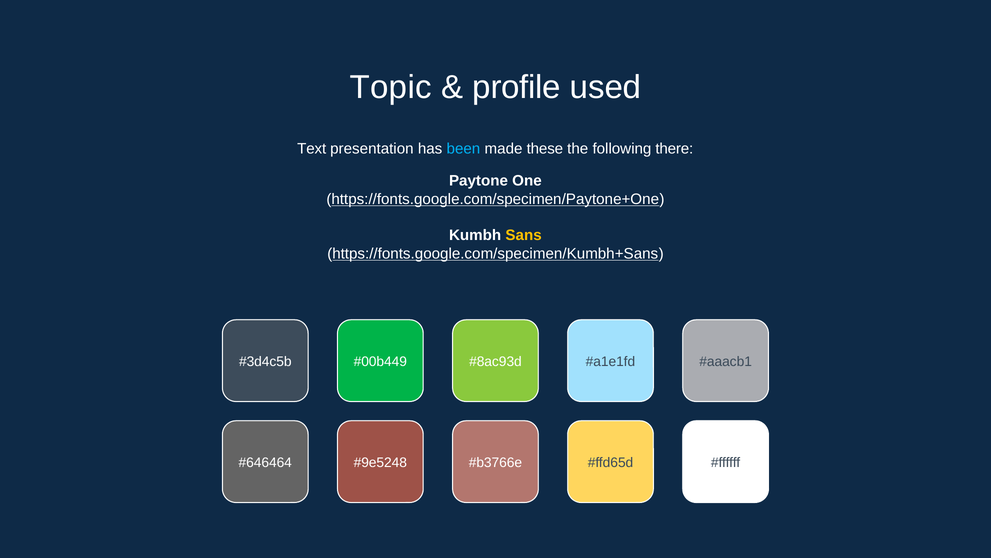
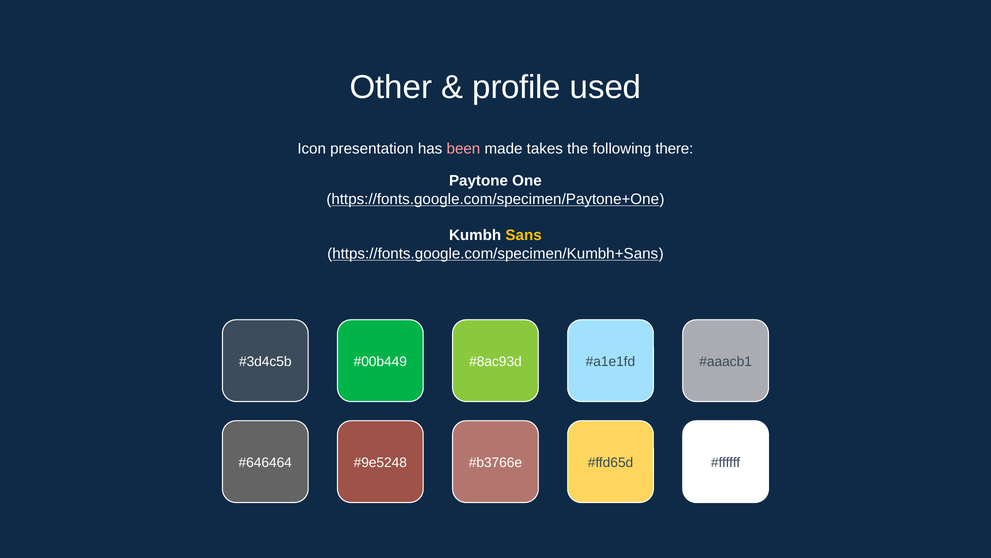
Topic: Topic -> Other (391, 87)
Text: Text -> Icon (312, 149)
been colour: light blue -> pink (463, 149)
these: these -> takes (545, 149)
